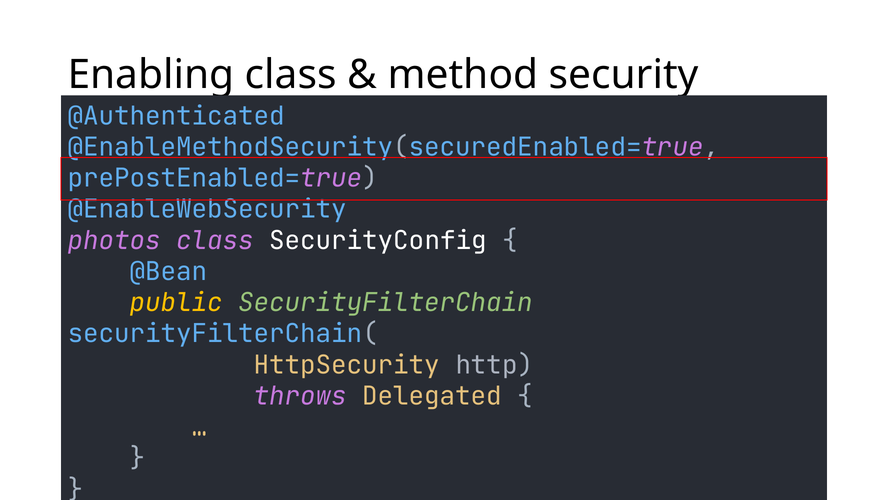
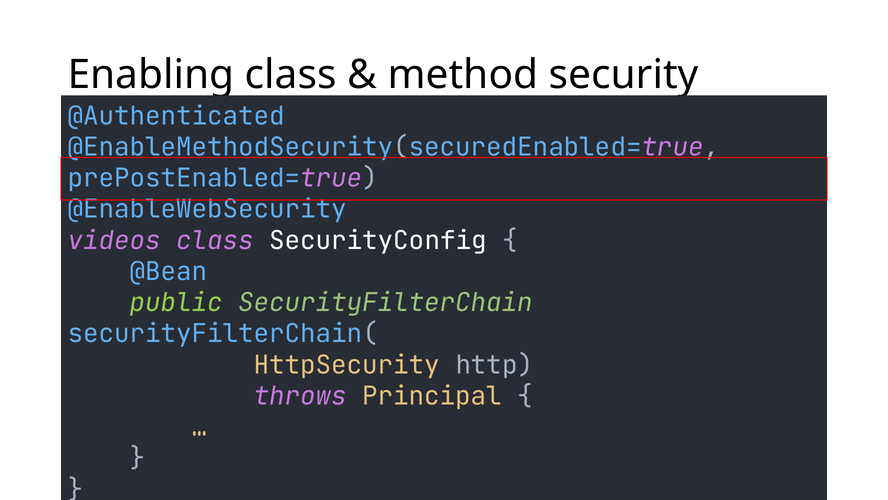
photos: photos -> videos (114, 240)
public colour: yellow -> light green (176, 302)
Delegated: Delegated -> Principal (432, 396)
